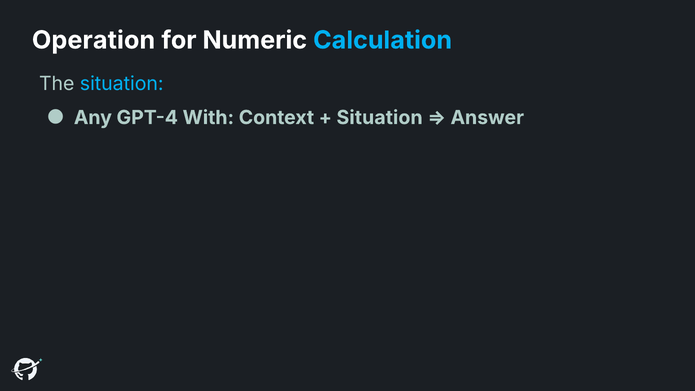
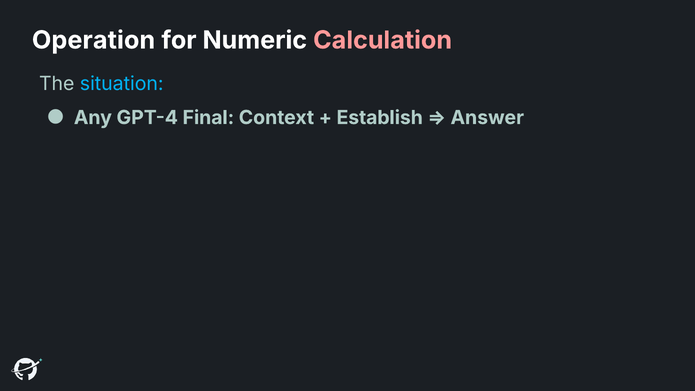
Calculation colour: light blue -> pink (383, 40)
With: With -> Final (208, 118)
Situation: Situation -> Establish (380, 118)
